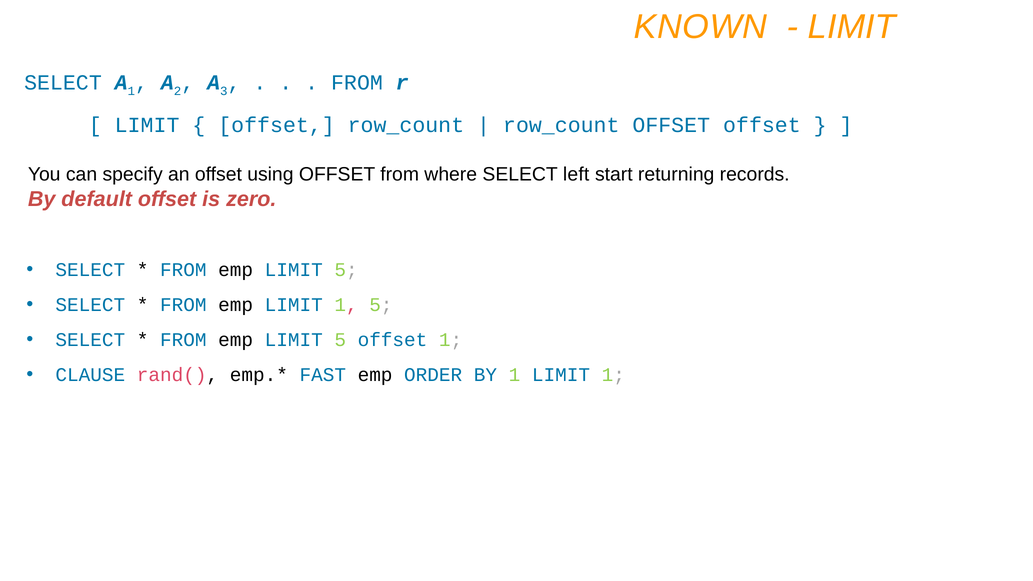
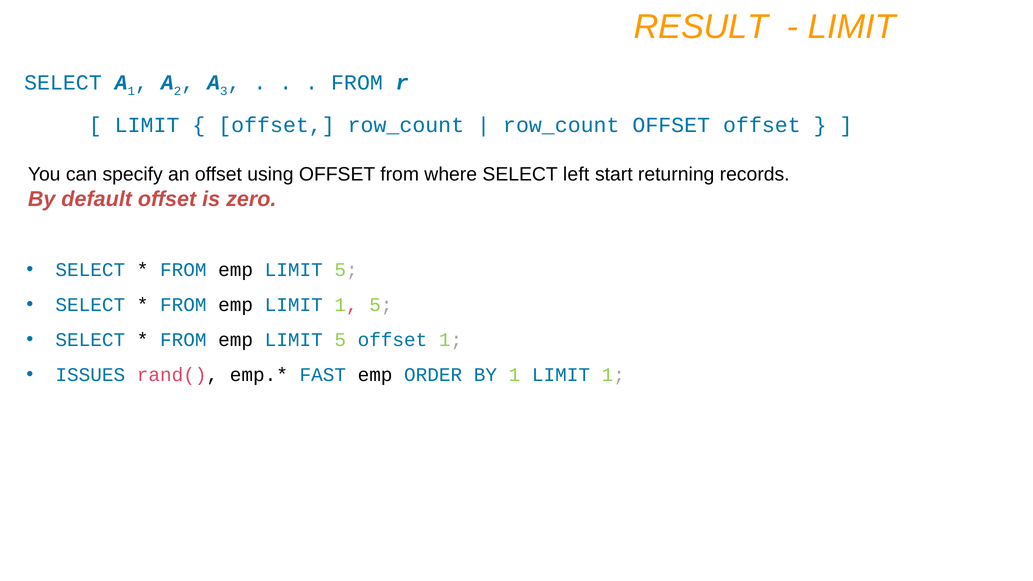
KNOWN: KNOWN -> RESULT (701, 27)
CLAUSE: CLAUSE -> ISSUES (90, 375)
